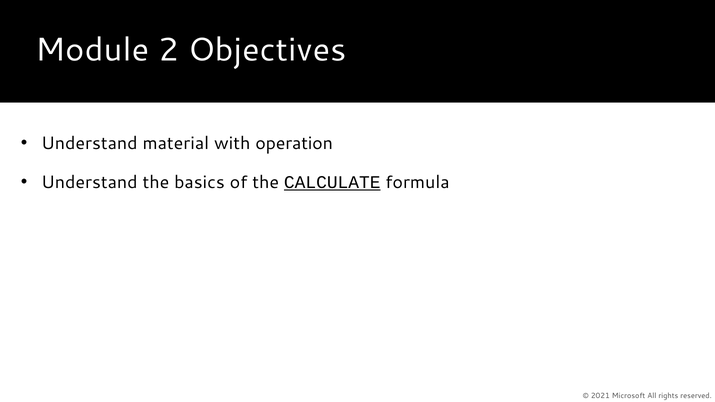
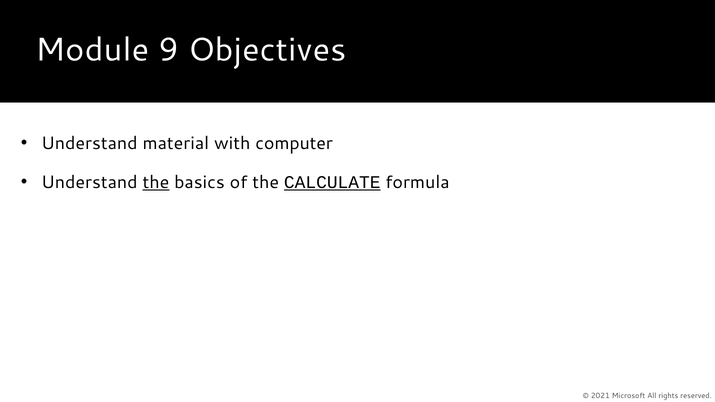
2: 2 -> 9 (169, 50)
operation: operation -> computer (294, 143)
the underline: none -> present (156, 182)
